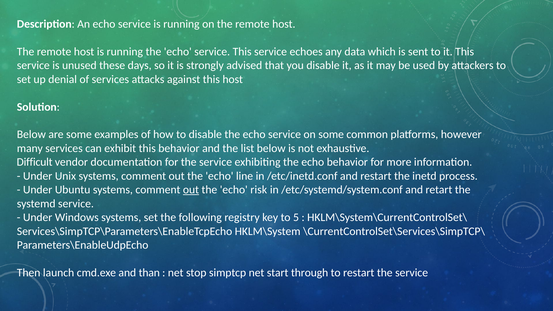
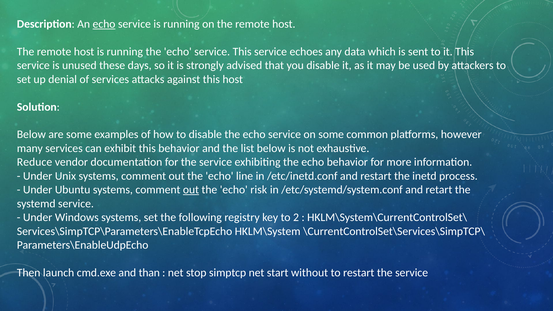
echo underline: none -> present (104, 24)
Difficult: Difficult -> Reduce (35, 162)
5: 5 -> 2 (296, 218)
through: through -> without (310, 273)
